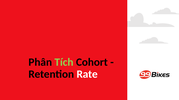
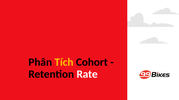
Tích colour: light green -> yellow (64, 63)
